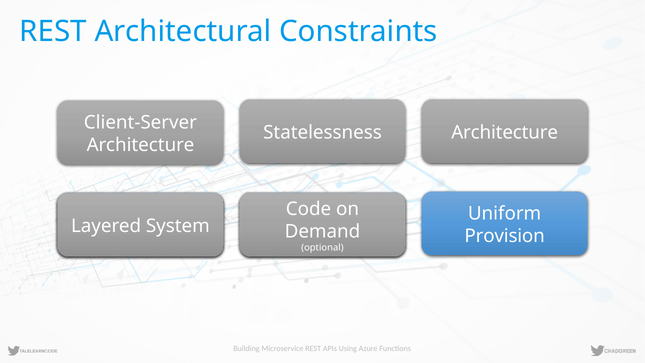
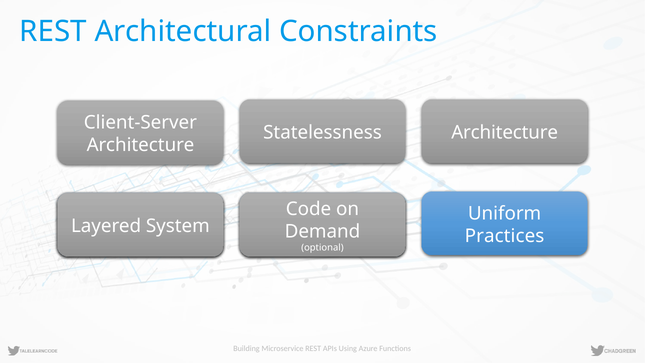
Provision: Provision -> Practices (505, 236)
